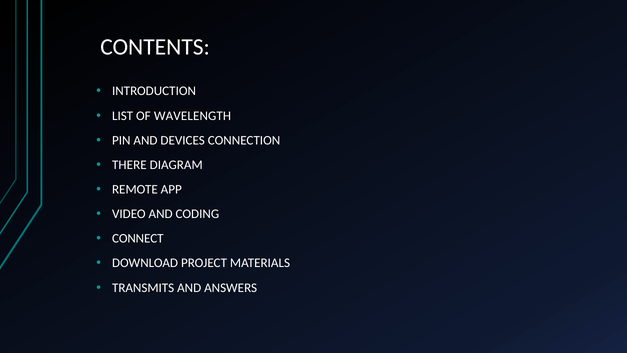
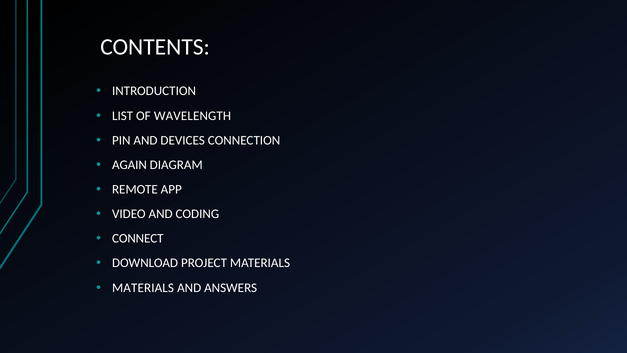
THERE: THERE -> AGAIN (129, 165)
TRANSMITS: TRANSMITS -> MATERIALS (143, 288)
